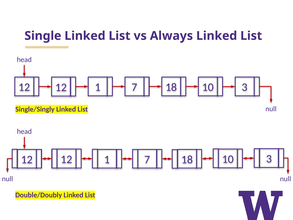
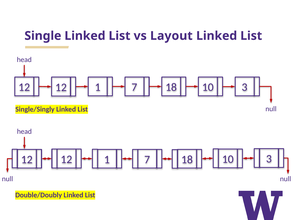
Always: Always -> Layout (171, 36)
